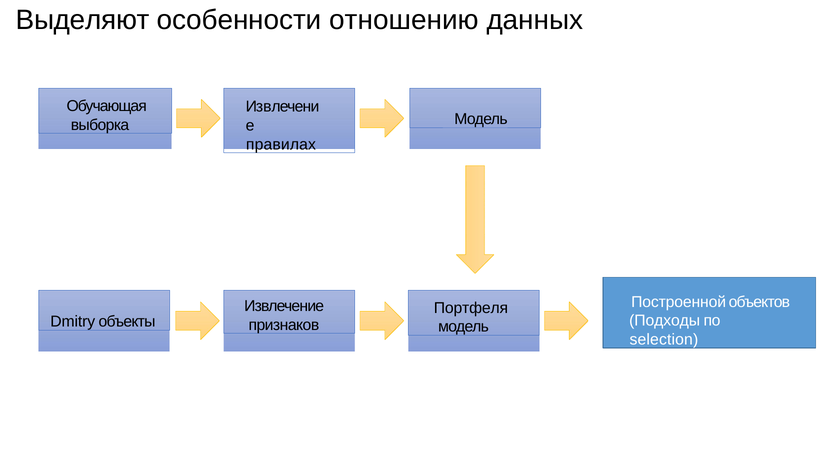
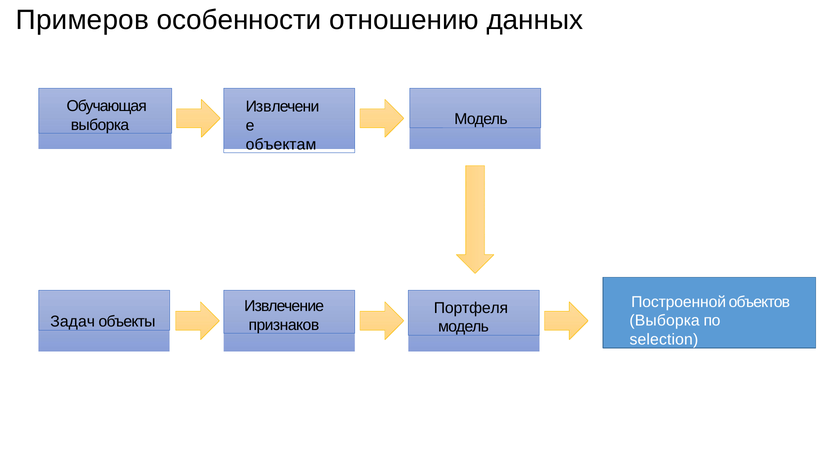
Выделяют: Выделяют -> Примеров (82, 20)
правилах: правилах -> объектам (281, 144)
Подходы: Подходы -> Выборка (665, 321)
Dmitry: Dmitry -> Задач (73, 322)
